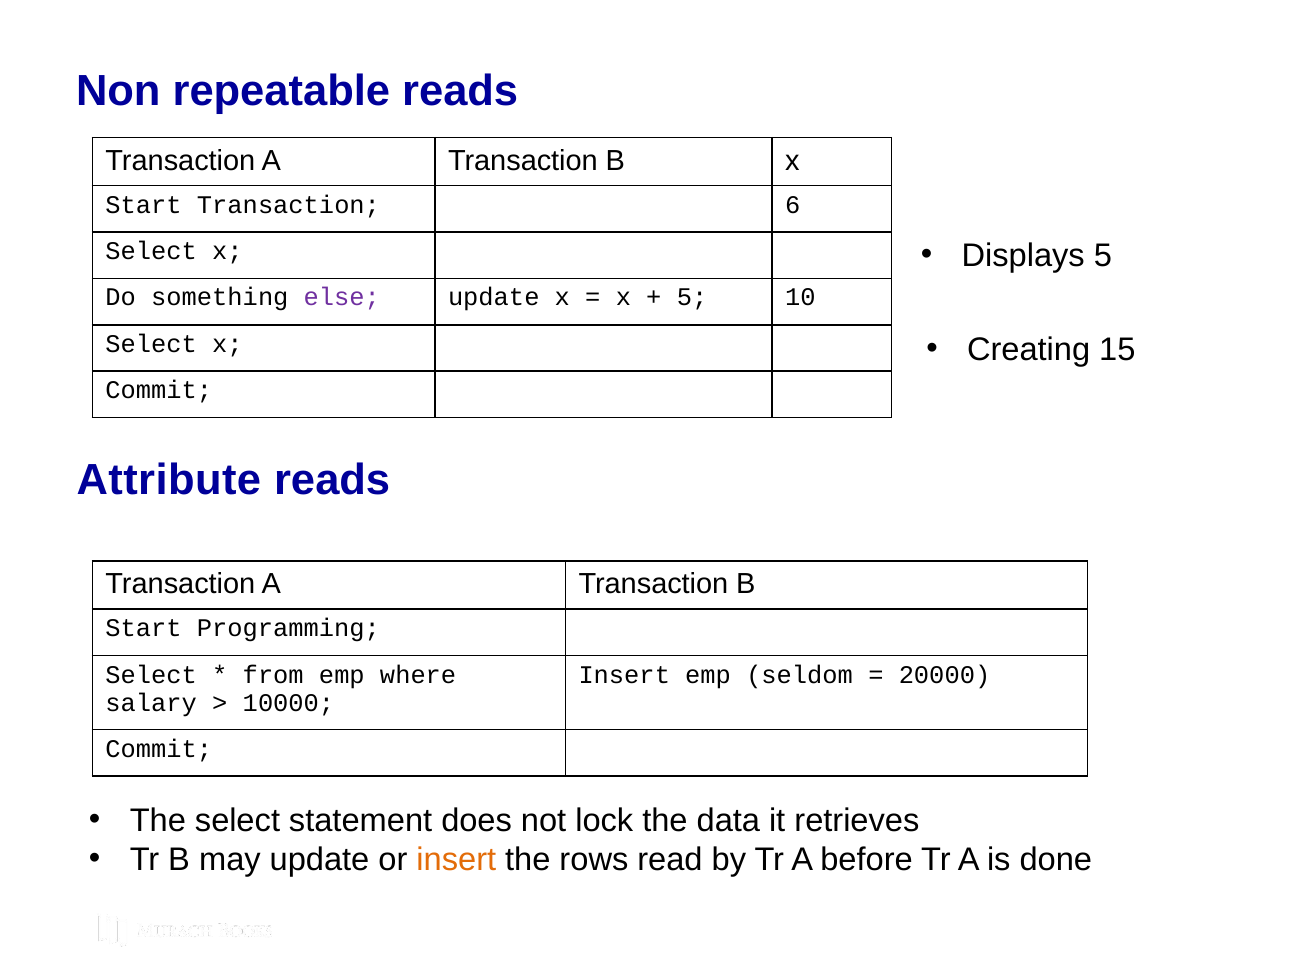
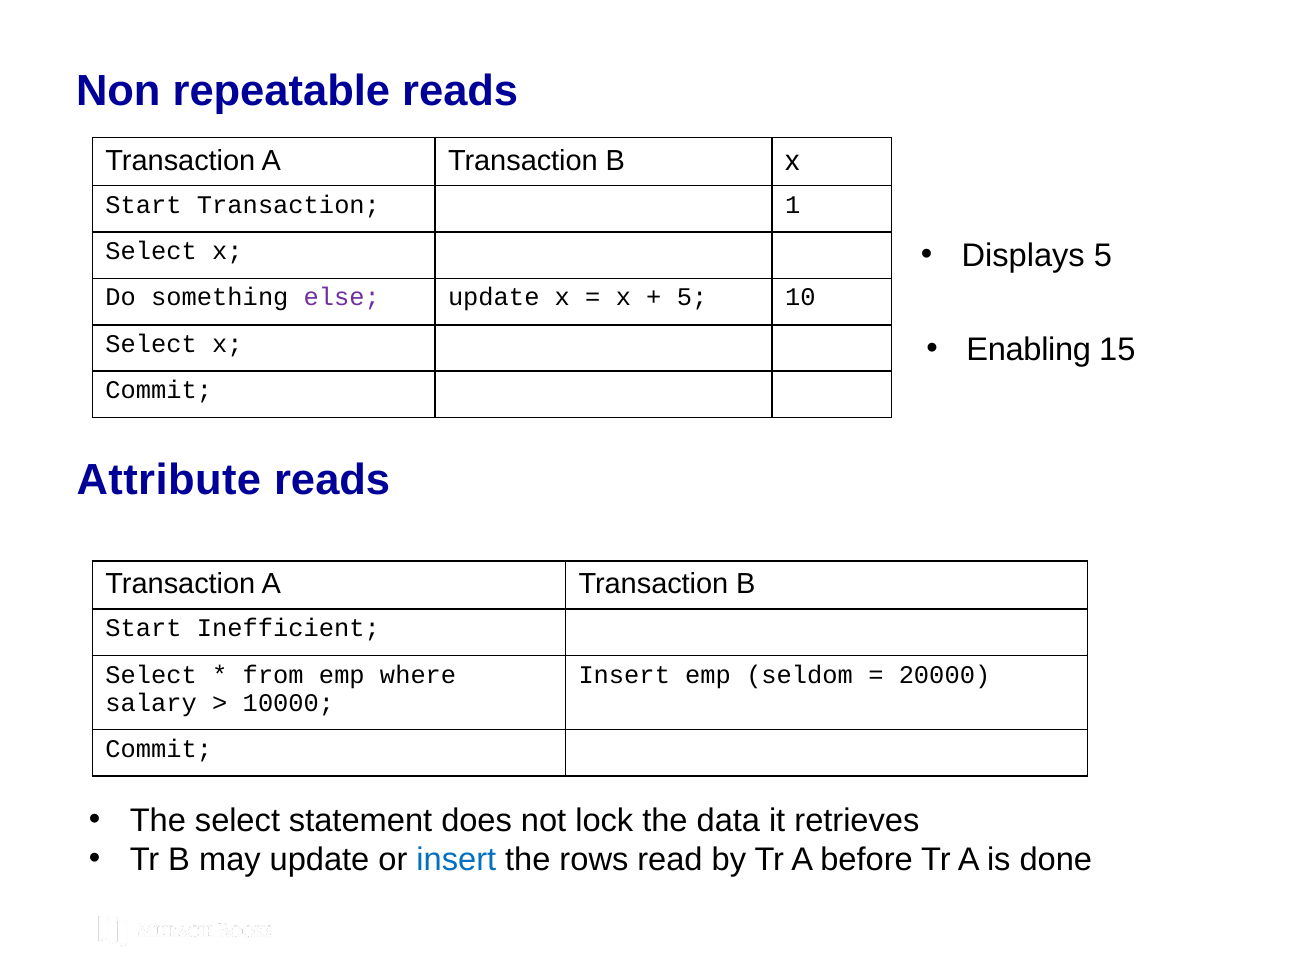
6: 6 -> 1 (793, 205)
Creating: Creating -> Enabling (1029, 349)
Programming: Programming -> Inefficient (288, 628)
insert colour: orange -> blue (456, 860)
